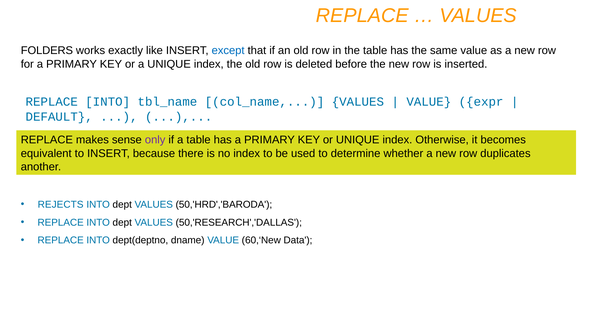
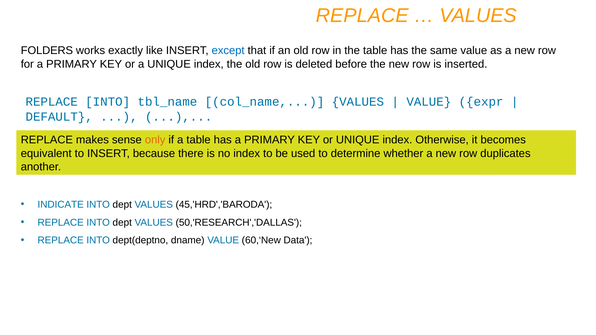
only colour: purple -> orange (155, 140)
REJECTS: REJECTS -> INDICATE (61, 205)
50,'HRD','BARODA: 50,'HRD','BARODA -> 45,'HRD','BARODA (224, 205)
